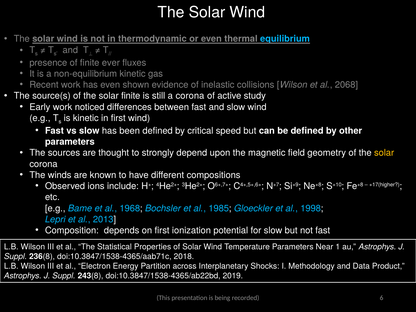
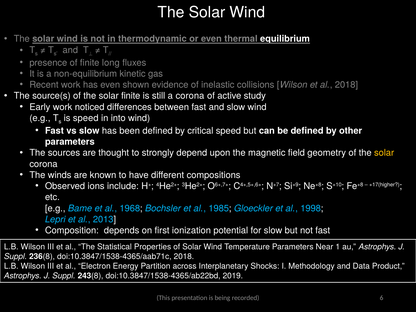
equilibrium colour: light blue -> white (285, 39)
ever: ever -> long (111, 63)
al 2068: 2068 -> 2018 (346, 85)
is kinetic: kinetic -> speed (86, 118)
in first: first -> into (118, 118)
